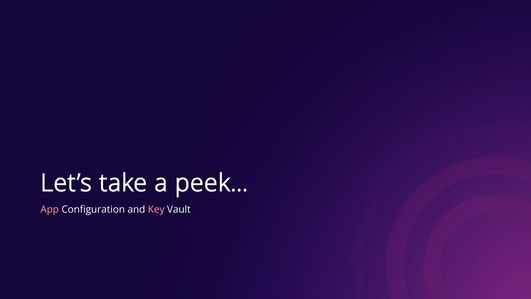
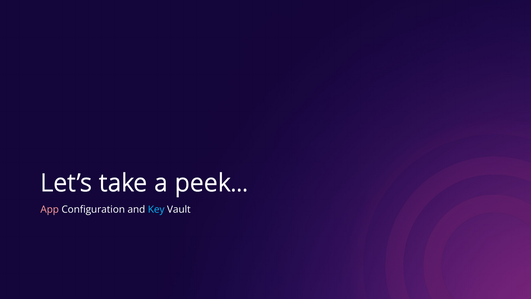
Key colour: pink -> light blue (156, 209)
